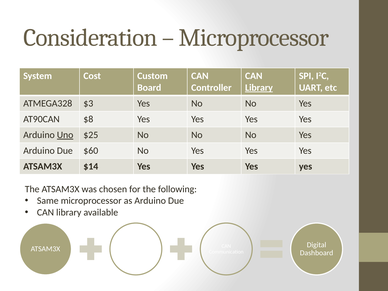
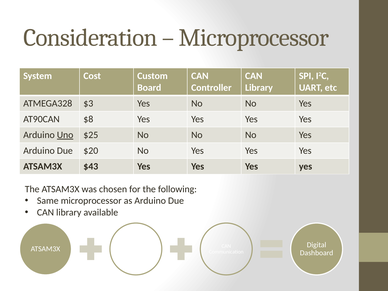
Library underline: present -> none (259, 88)
$60: $60 -> $20 (91, 151)
$14: $14 -> $43 (91, 166)
